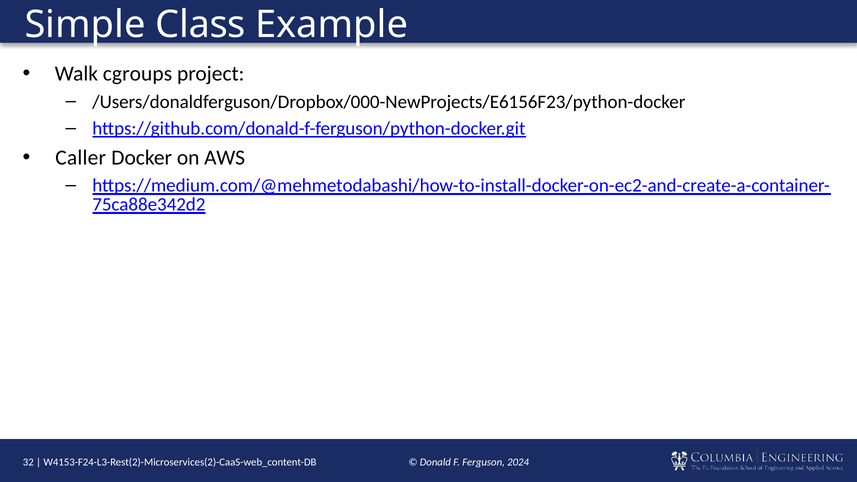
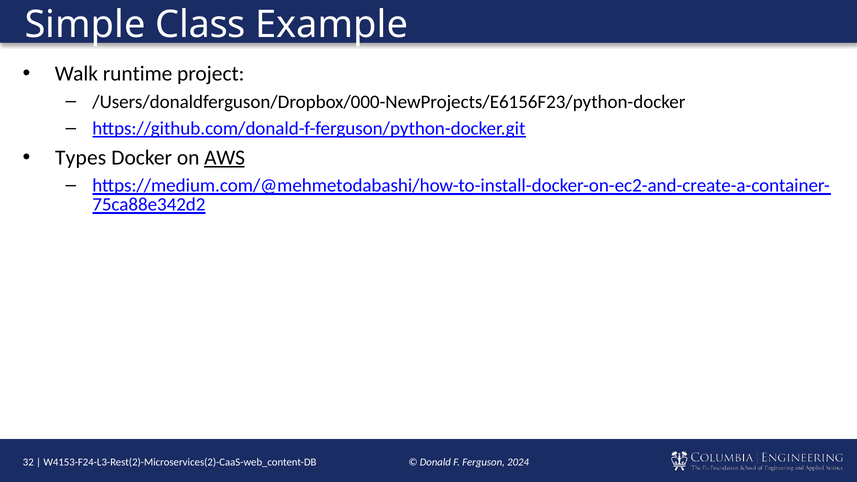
cgroups: cgroups -> runtime (138, 74)
Caller: Caller -> Types (81, 158)
AWS underline: none -> present (225, 158)
